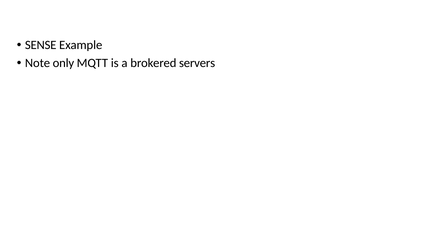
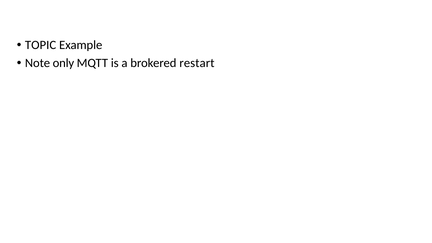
SENSE: SENSE -> TOPIC (41, 45)
servers: servers -> restart (197, 63)
